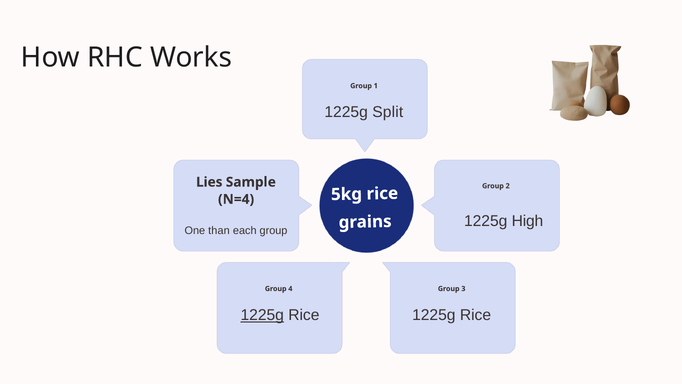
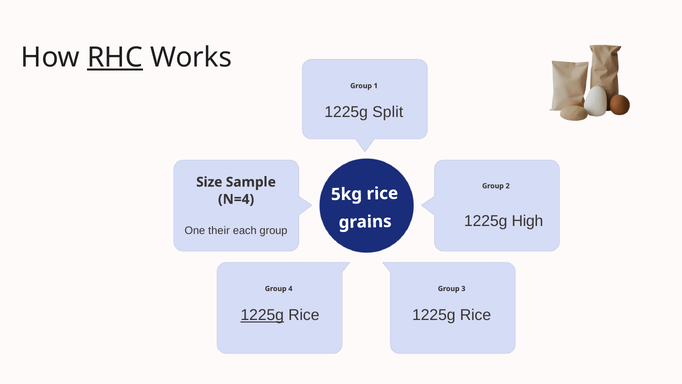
RHC underline: none -> present (115, 57)
Lies: Lies -> Size (209, 182)
than: than -> their (219, 230)
